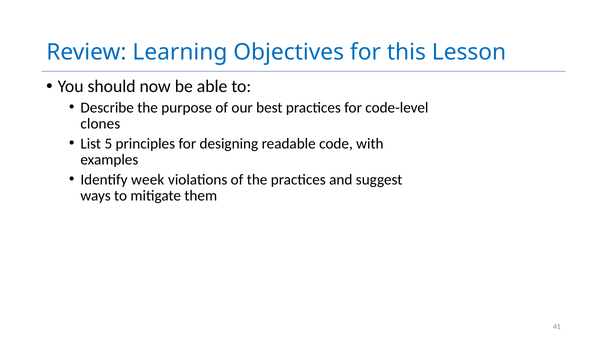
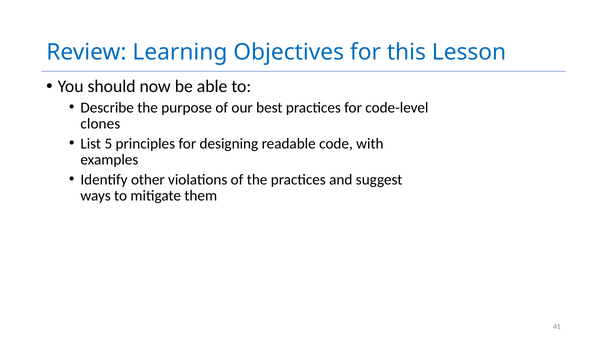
week: week -> other (148, 179)
